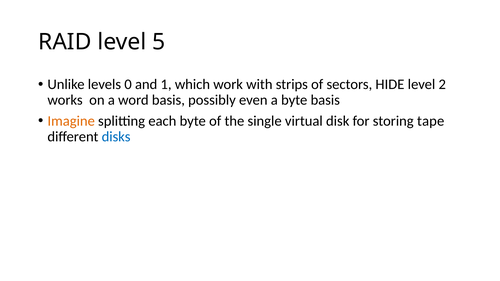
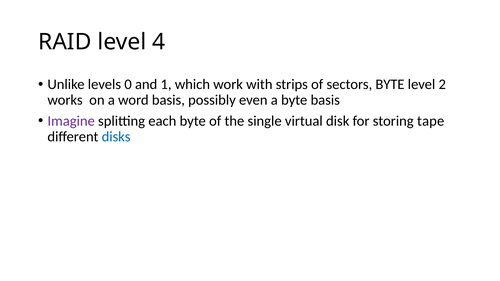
5: 5 -> 4 (159, 42)
sectors HIDE: HIDE -> BYTE (390, 85)
Imagine colour: orange -> purple (71, 121)
